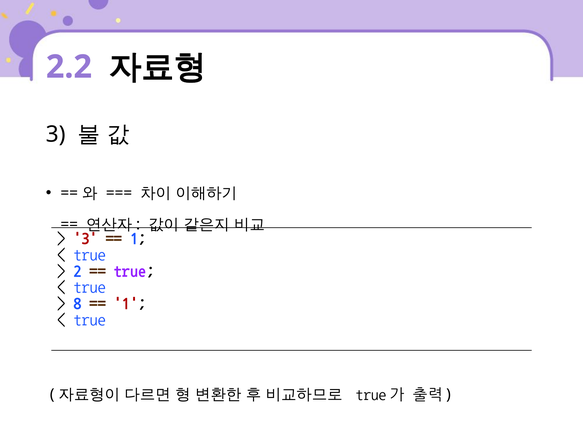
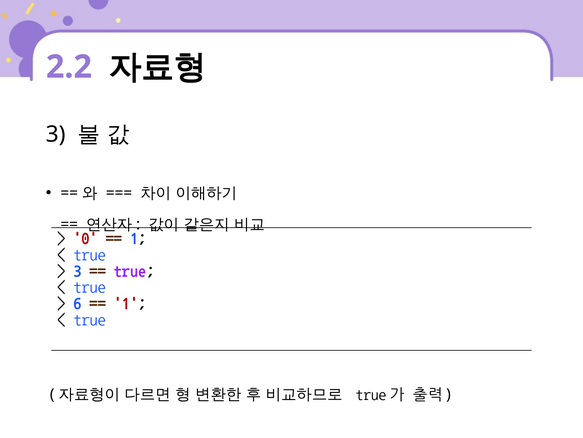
3: 3 -> 0 (86, 238)
2: 2 -> 3 (77, 270)
8: 8 -> 6 (77, 303)
